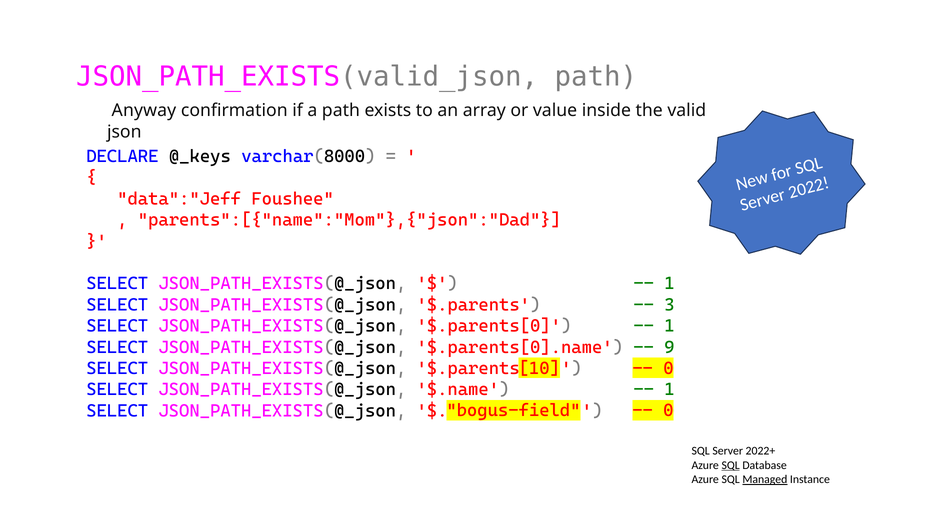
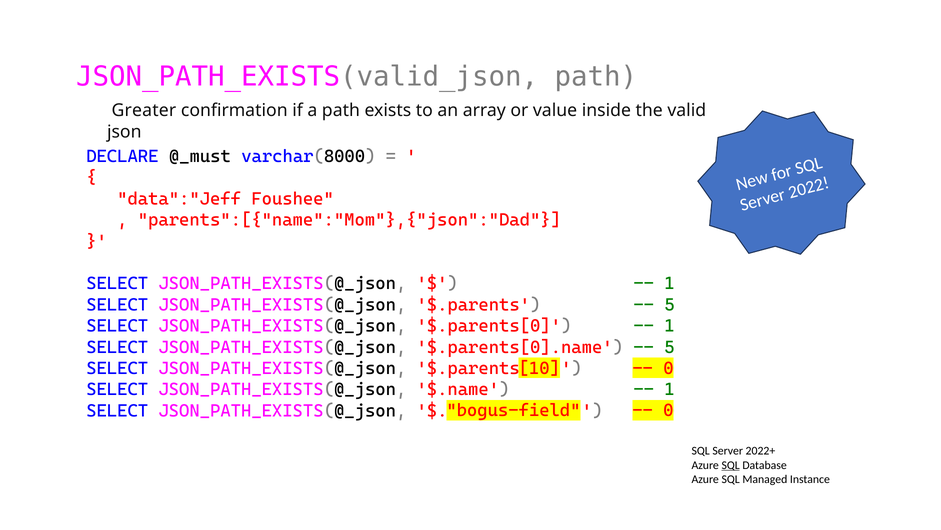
Anyway: Anyway -> Greater (144, 110)
@_keys: @_keys -> @_must (200, 156)
3: 3 -> 5 (670, 304)
9: 9 -> 5 (669, 347)
Managed underline: present -> none (765, 479)
